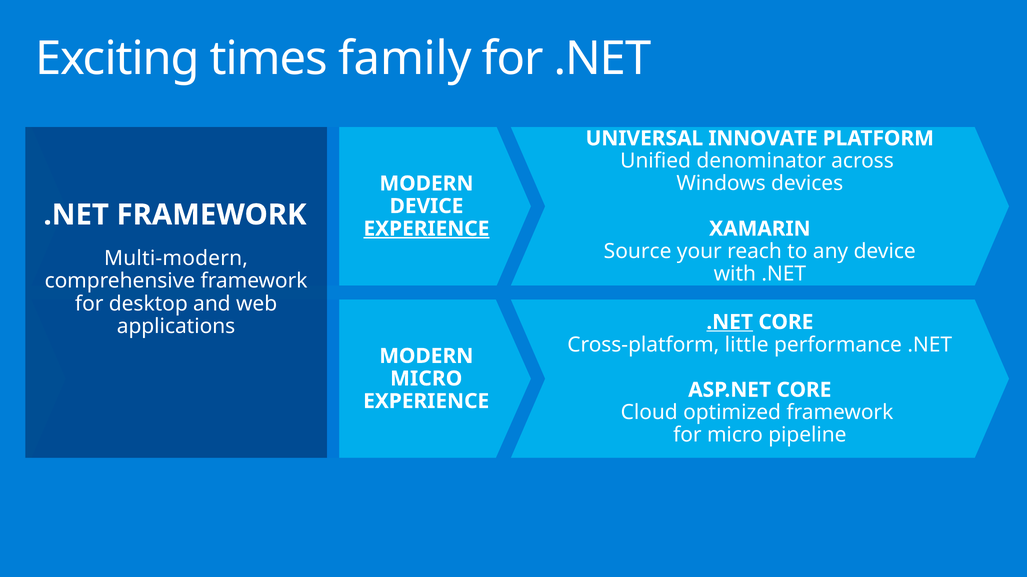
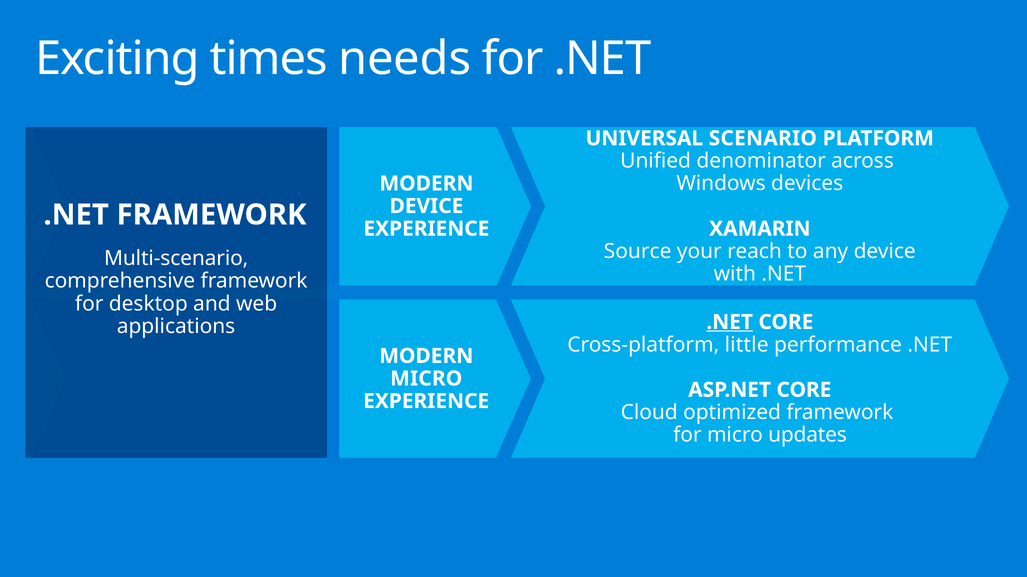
family: family -> needs (405, 59)
INNOVATE: INNOVATE -> SCENARIO (763, 139)
EXPERIENCE underline: present -> none (426, 229)
Multi-modern: Multi-modern -> Multi-scenario (176, 259)
pipeline: pipeline -> updates (807, 436)
